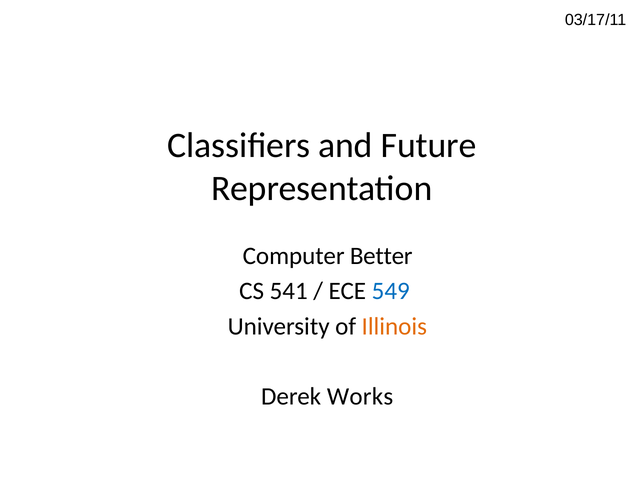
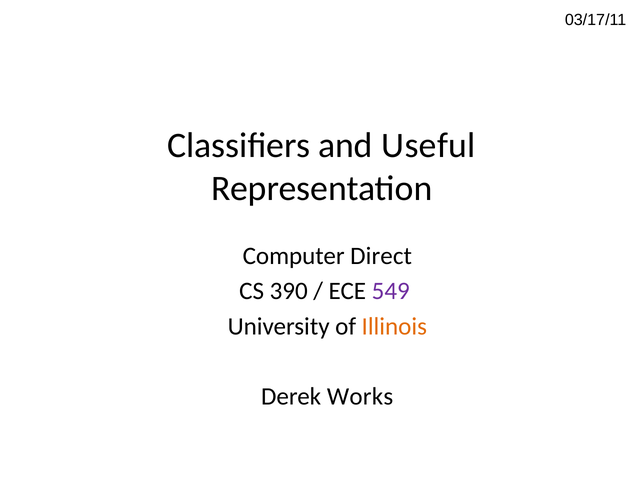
Future: Future -> Useful (428, 145)
Better: Better -> Direct (381, 256)
541: 541 -> 390 (289, 291)
549 colour: blue -> purple (391, 291)
